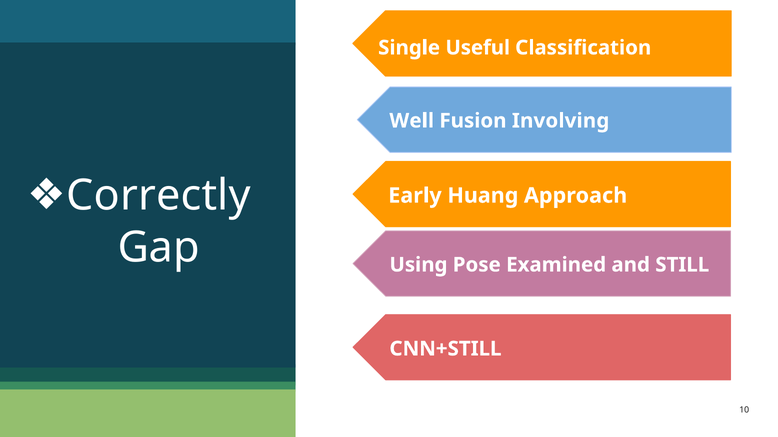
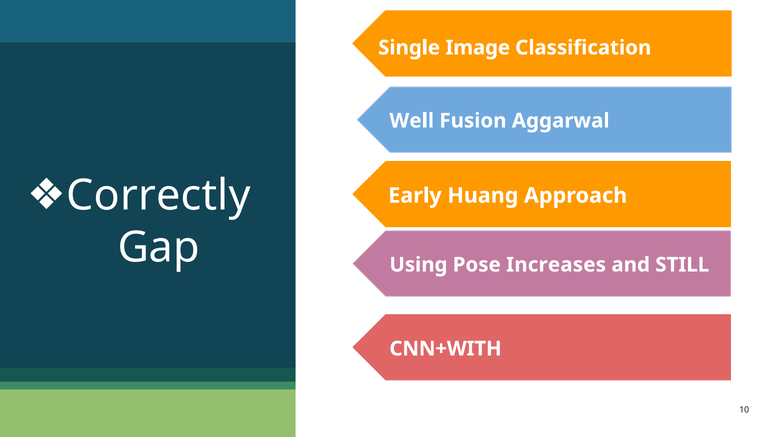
Useful: Useful -> Image (478, 48)
Involving: Involving -> Aggarwal (561, 121)
Examined: Examined -> Increases (556, 265)
CNN+STILL: CNN+STILL -> CNN+WITH (446, 349)
